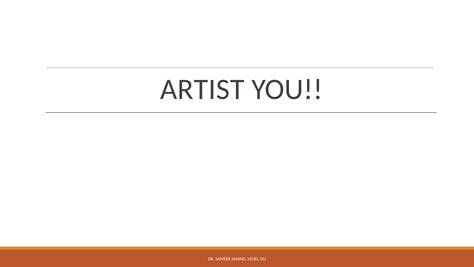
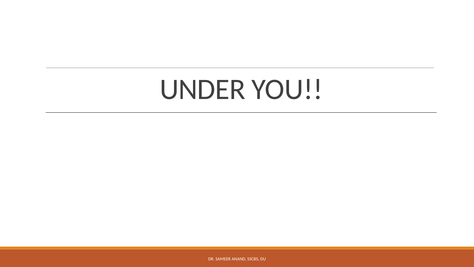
ARTIST: ARTIST -> UNDER (203, 89)
